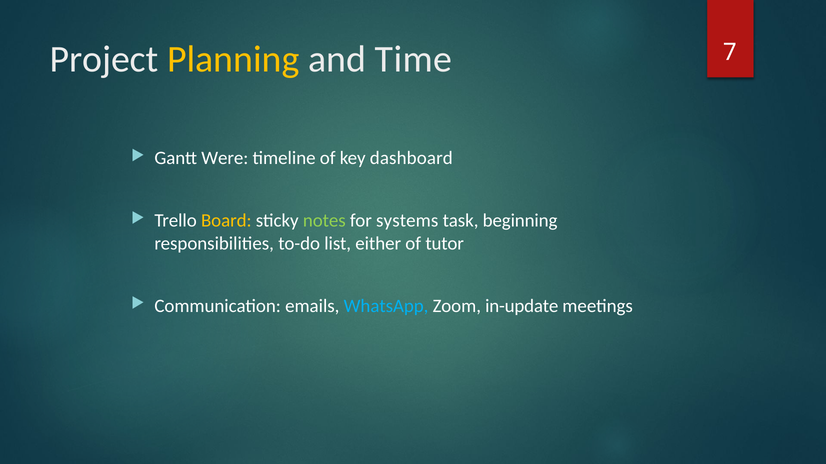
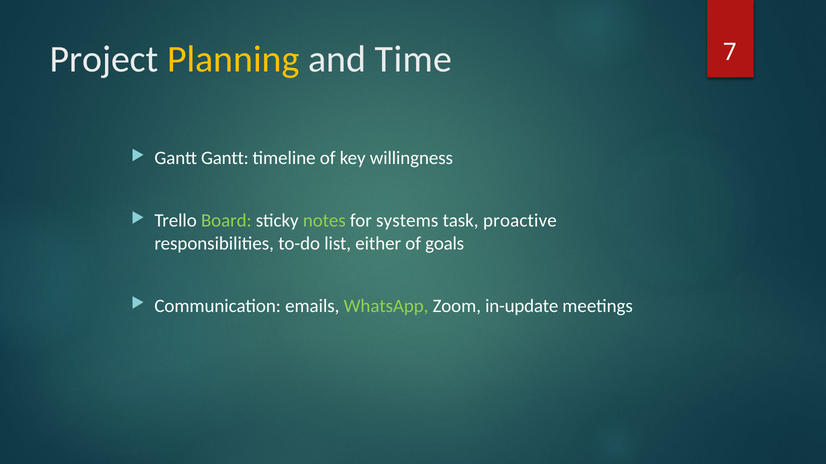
Gantt Were: Were -> Gantt (225, 158)
dashboard: dashboard -> willingness (411, 158)
Board colour: yellow -> light green (226, 221)
beginning: beginning -> proactive (520, 221)
tutor: tutor -> goals (445, 244)
WhatsApp colour: light blue -> light green (386, 306)
